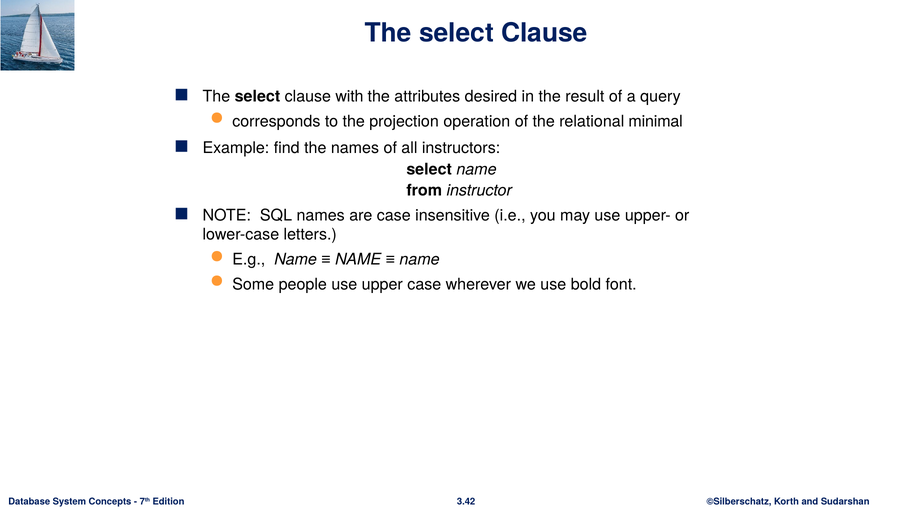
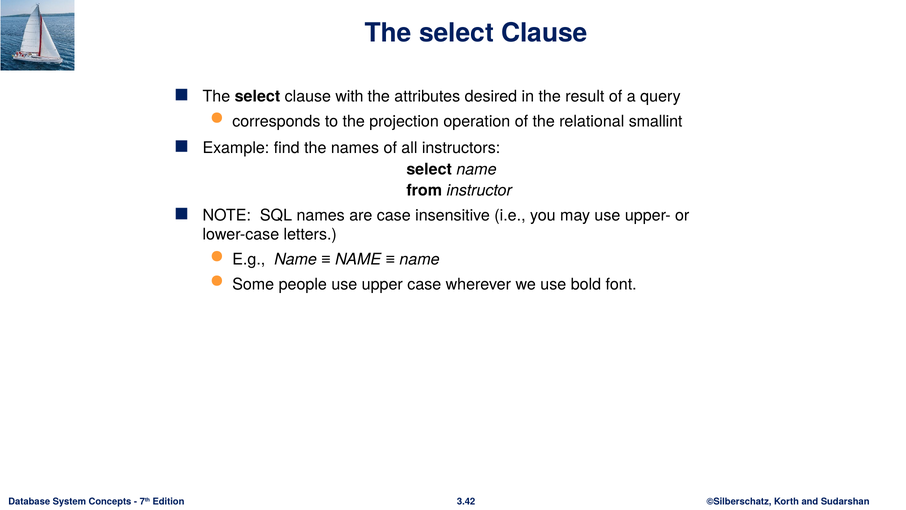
minimal: minimal -> smallint (656, 121)
